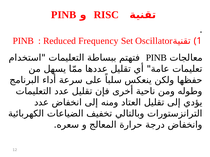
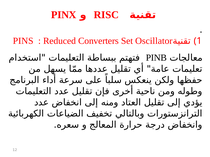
PINB: PINB -> PINX (64, 15)
PINB: PINB -> PINS (23, 41)
Frequency: Frequency -> Converters (98, 41)
